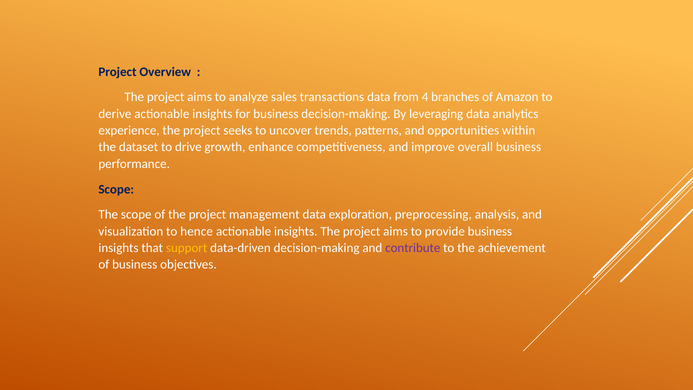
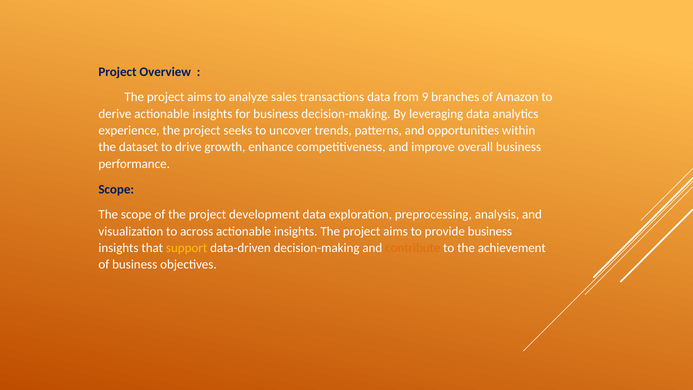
4: 4 -> 9 (425, 97)
management: management -> development (264, 214)
hence: hence -> across (197, 231)
contribute colour: purple -> orange (413, 248)
